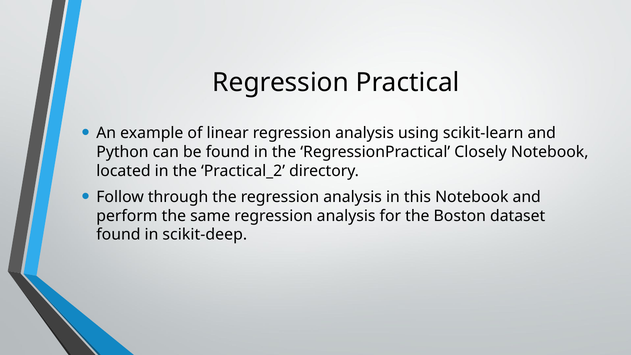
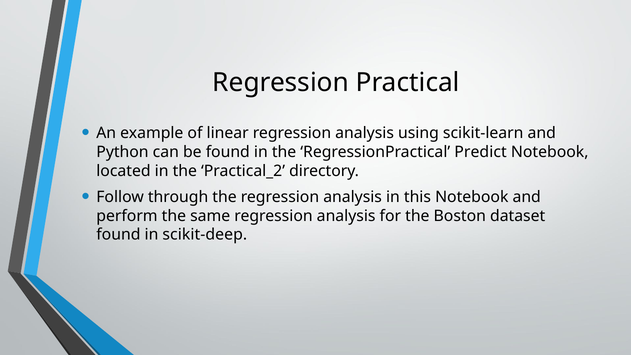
Closely: Closely -> Predict (481, 152)
